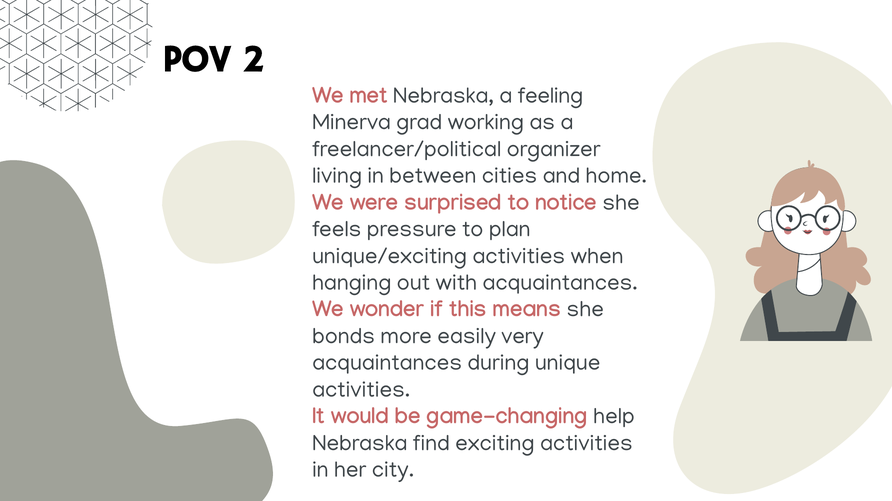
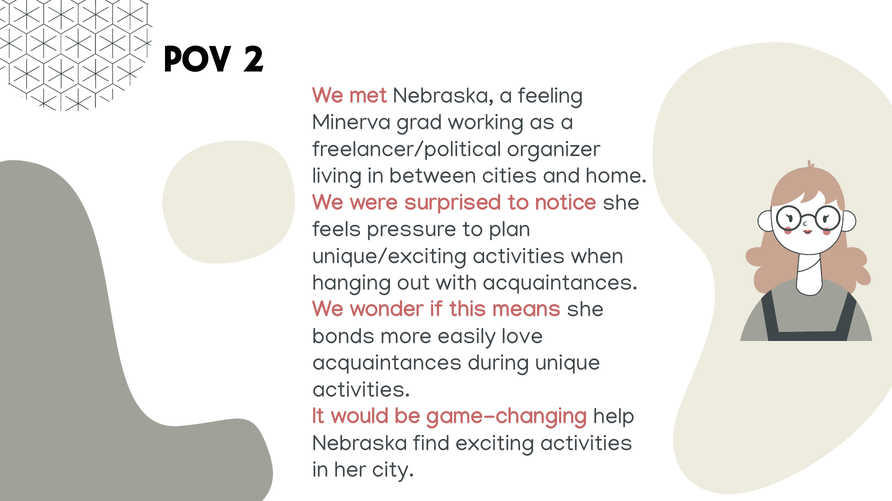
very: very -> love (522, 336)
